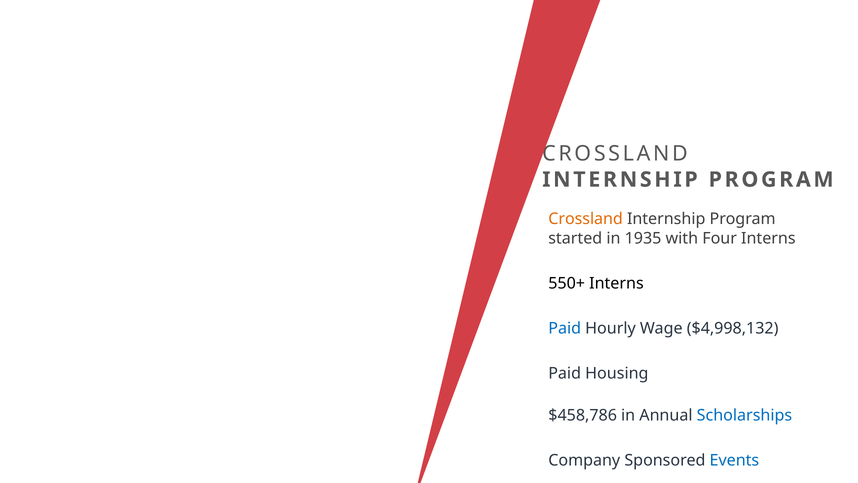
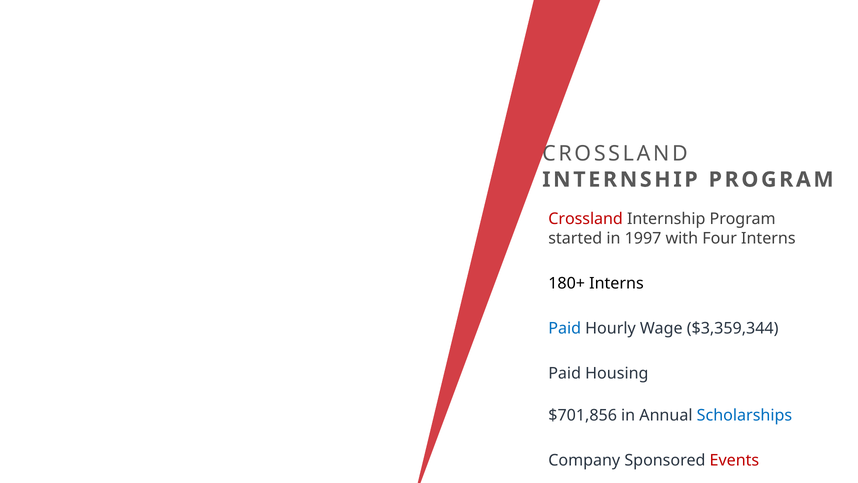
Crossland colour: orange -> red (586, 219)
1935: 1935 -> 1997 (643, 238)
550+: 550+ -> 180+ (567, 283)
$4,998,132: $4,998,132 -> $3,359,344 (733, 328)
$458,786: $458,786 -> $701,856 (583, 415)
Events colour: blue -> red (734, 460)
